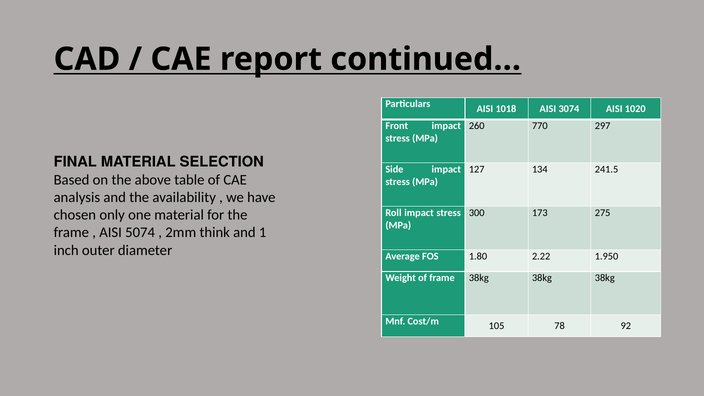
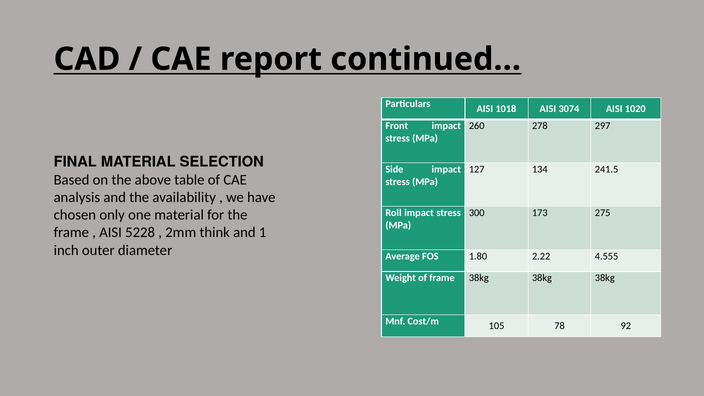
770: 770 -> 278 (540, 126)
5074: 5074 -> 5228 (140, 233)
1.950: 1.950 -> 4.555 (607, 256)
